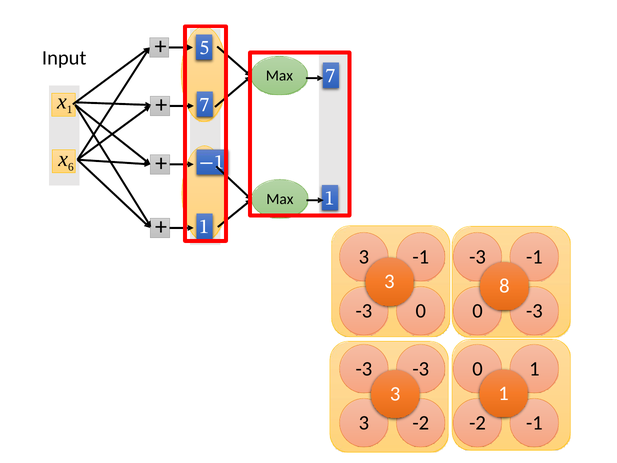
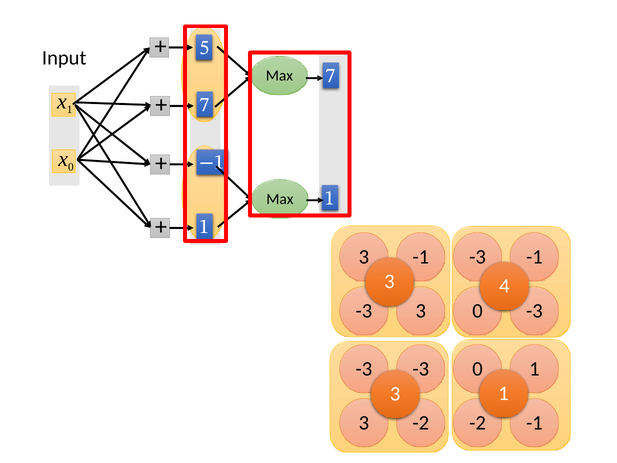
6: 6 -> 0 (71, 167)
8: 8 -> 4 (504, 286)
0: 0 -> 3 (421, 311)
